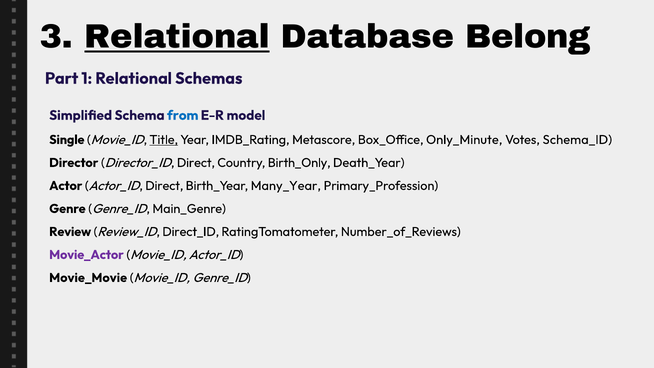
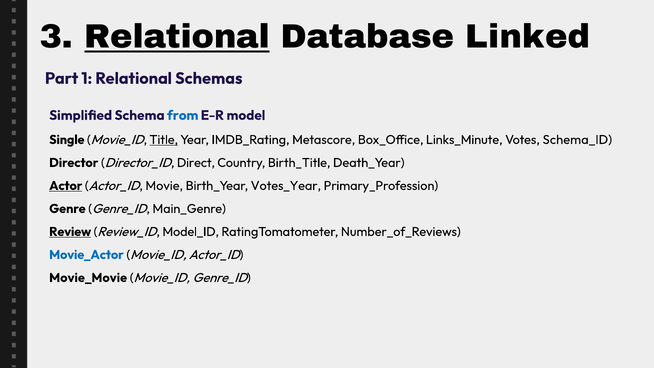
Belong: Belong -> Linked (528, 37)
Only_Minute: Only_Minute -> Links_Minute (464, 140)
Birth_Only: Birth_Only -> Birth_Title (299, 163)
Actor underline: none -> present (66, 186)
Actor_ID Direct: Direct -> Movie (164, 186)
Many_Year: Many_Year -> Votes_Year (286, 186)
Review underline: none -> present (70, 232)
Direct_ID: Direct_ID -> Model_ID (191, 232)
Movie_Actor colour: purple -> blue (87, 255)
